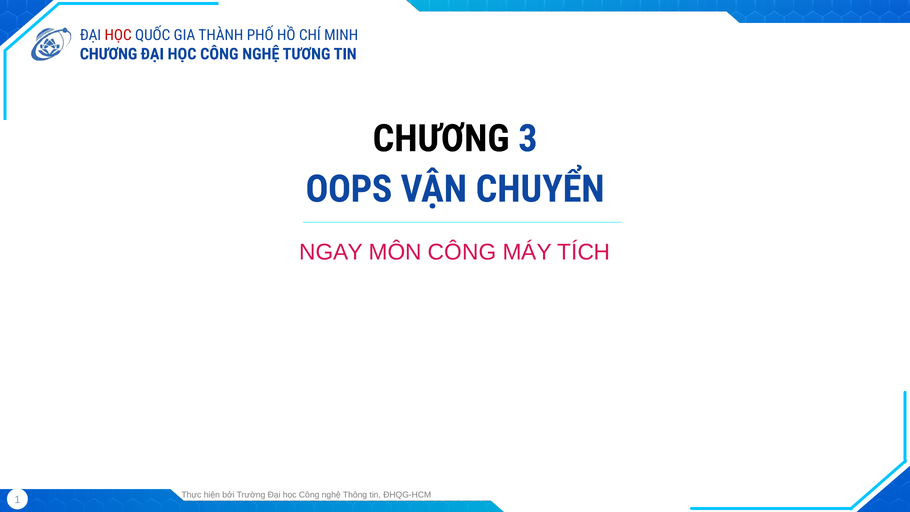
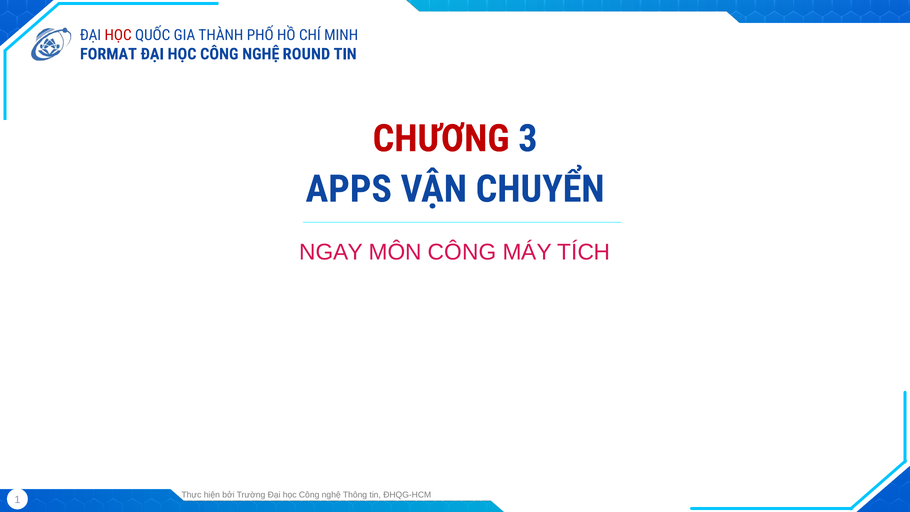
CHƯƠNG: CHƯƠNG -> FORMAT (108, 54)
TƯƠNG: TƯƠNG -> ROUND (306, 54)
CHƯƠNG colour: black -> red (441, 139)
OOPS: OOPS -> APPS (349, 189)
